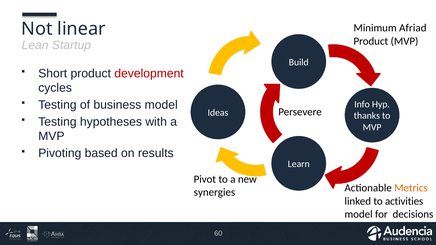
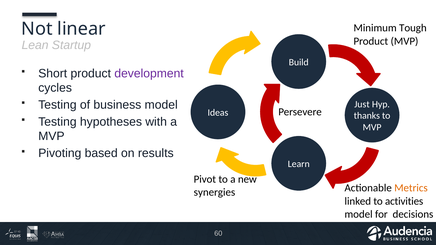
Afriad: Afriad -> Tough (413, 28)
development colour: red -> purple (149, 73)
Info: Info -> Just (362, 104)
